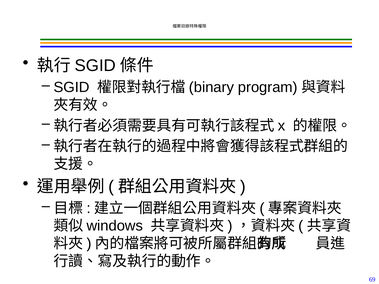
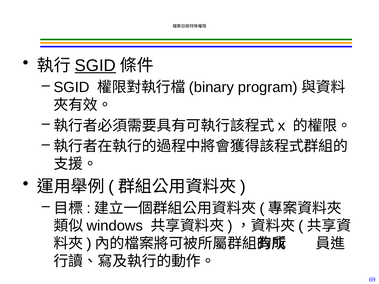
SGID underline: none -> present (95, 66)
